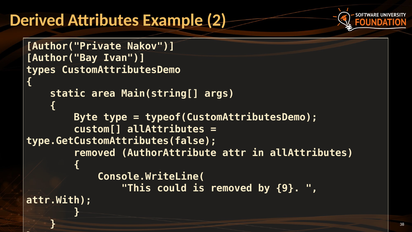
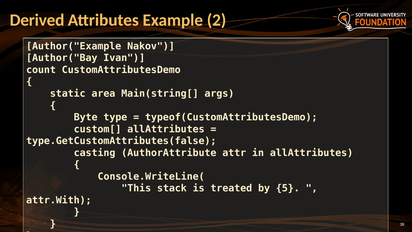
Author("Private: Author("Private -> Author("Example (74, 46)
types: types -> count (41, 70)
removed: removed -> casting (95, 153)
could: could -> stack (172, 188)
is removed: removed -> treated (231, 188)
9: 9 -> 5 (288, 188)
